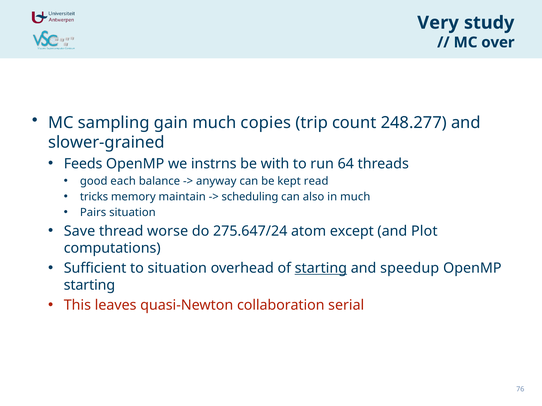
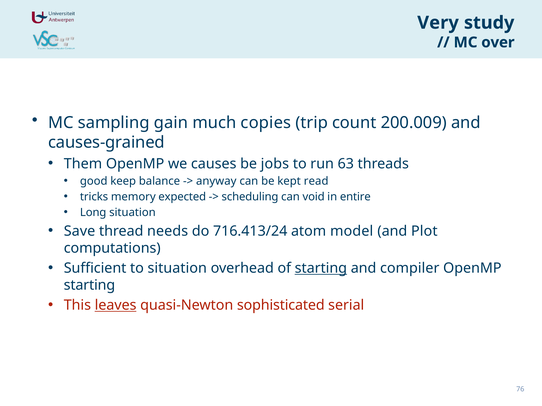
248.277: 248.277 -> 200.009 (414, 123)
slower-grained: slower-grained -> causes-grained (106, 143)
Feeds: Feeds -> Them (83, 164)
instrns: instrns -> causes (214, 164)
with: with -> jobs (275, 164)
64: 64 -> 63 (346, 164)
each: each -> keep (123, 181)
maintain: maintain -> expected (182, 197)
also: also -> void (314, 197)
in much: much -> entire (355, 197)
Pairs: Pairs -> Long (93, 213)
worse: worse -> needs (168, 231)
275.647/24: 275.647/24 -> 716.413/24 (250, 231)
except: except -> model (352, 231)
speedup: speedup -> compiler (410, 268)
leaves underline: none -> present (116, 306)
collaboration: collaboration -> sophisticated (281, 306)
